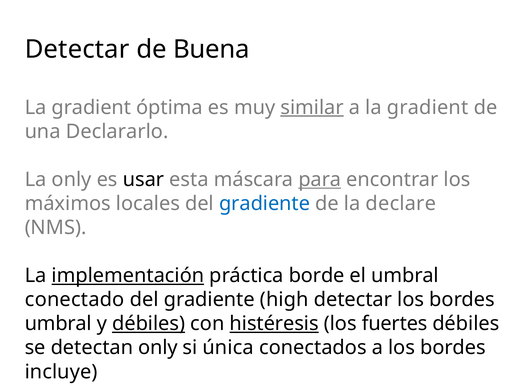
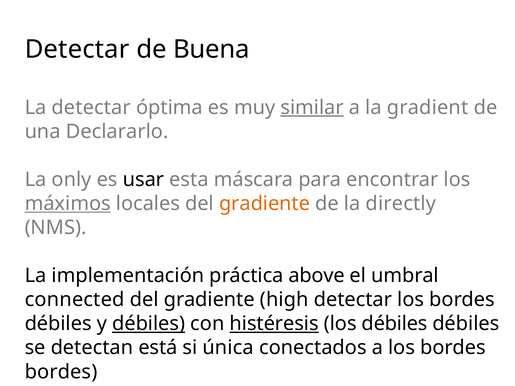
gradient: gradient -> detectar (91, 107)
para underline: present -> none (320, 180)
máximos underline: none -> present (68, 204)
gradiente colour: blue -> orange (265, 204)
declare: declare -> directly (401, 204)
implementación underline: present -> none (128, 276)
borde: borde -> above (317, 276)
conectado: conectado -> connected (75, 300)
umbral: umbral -> débiles (58, 324)
los fuertes: fuertes -> débiles (395, 324)
detectan only: only -> está (158, 348)
incluye: incluye -> bordes (61, 372)
